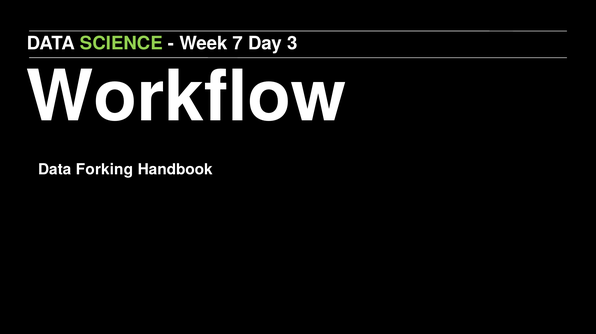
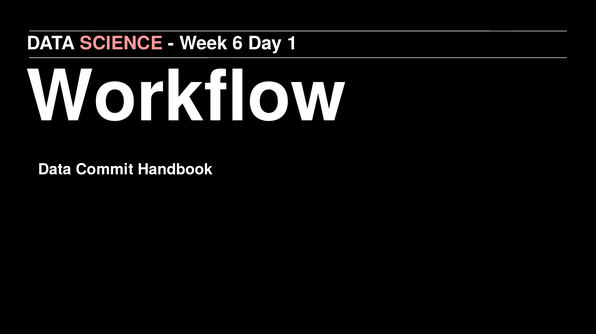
SCIENCE colour: light green -> pink (121, 44)
7: 7 -> 6 (238, 44)
3: 3 -> 1 (292, 44)
Forking: Forking -> Commit (105, 170)
